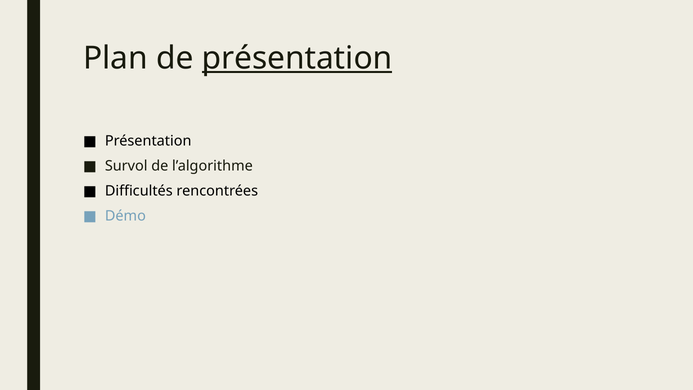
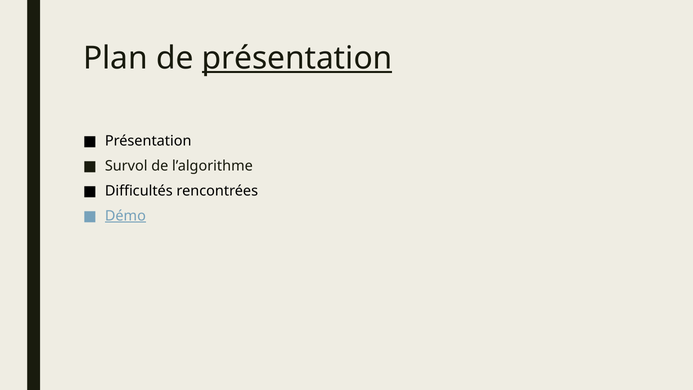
Démo underline: none -> present (125, 216)
